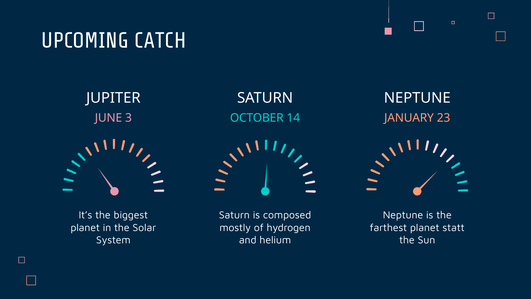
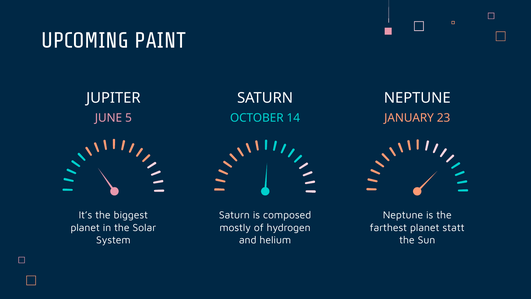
CATCH: CATCH -> PAINT (160, 40)
3: 3 -> 5 (129, 118)
